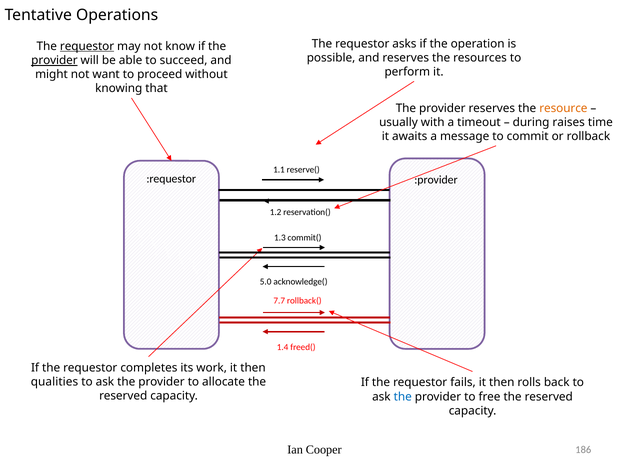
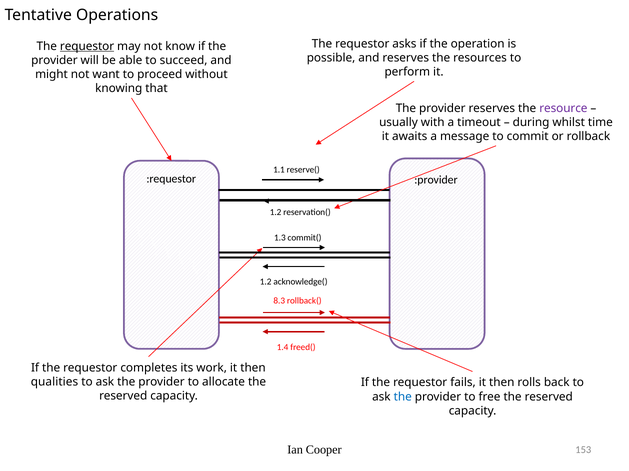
provider underline: present -> none (54, 60)
resource colour: orange -> purple (563, 108)
raises: raises -> whilst (569, 123)
5.0: 5.0 -> 1.2 (266, 282)
7.7: 7.7 -> 8.3 (279, 301)
186: 186 -> 153 (583, 450)
